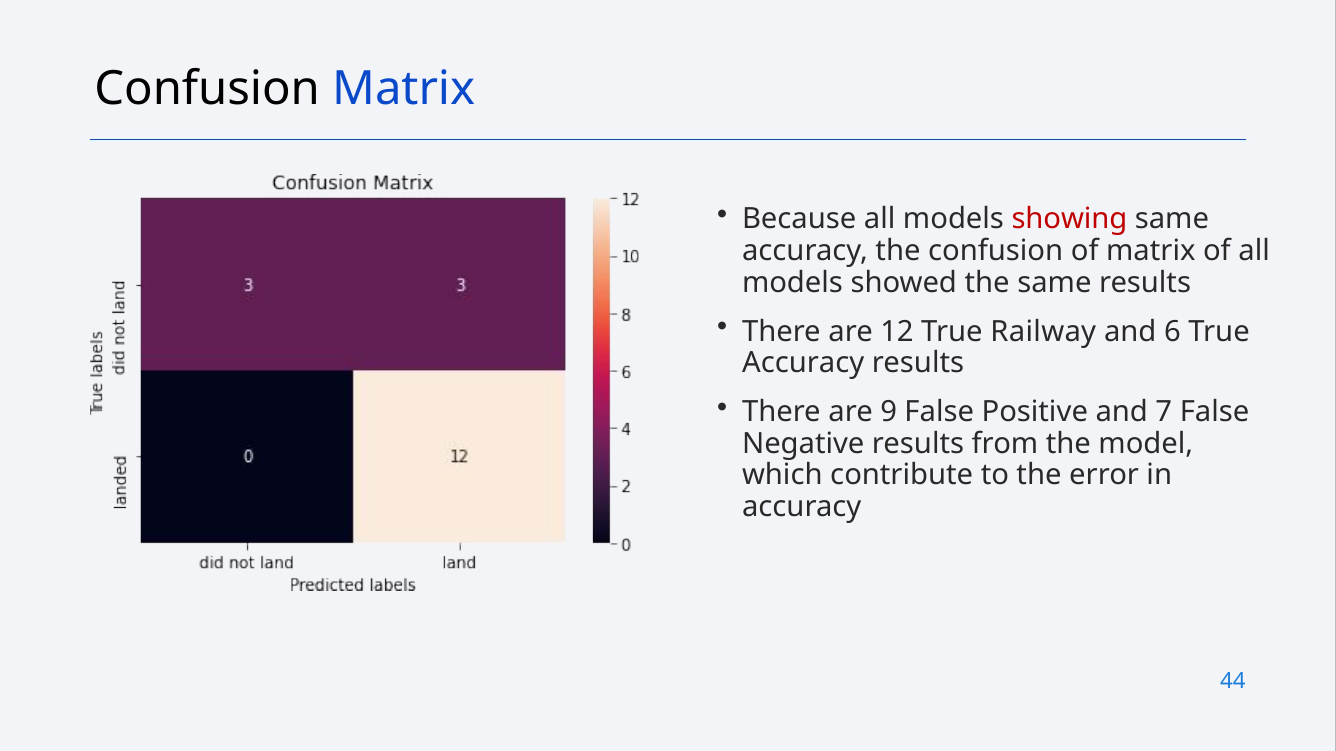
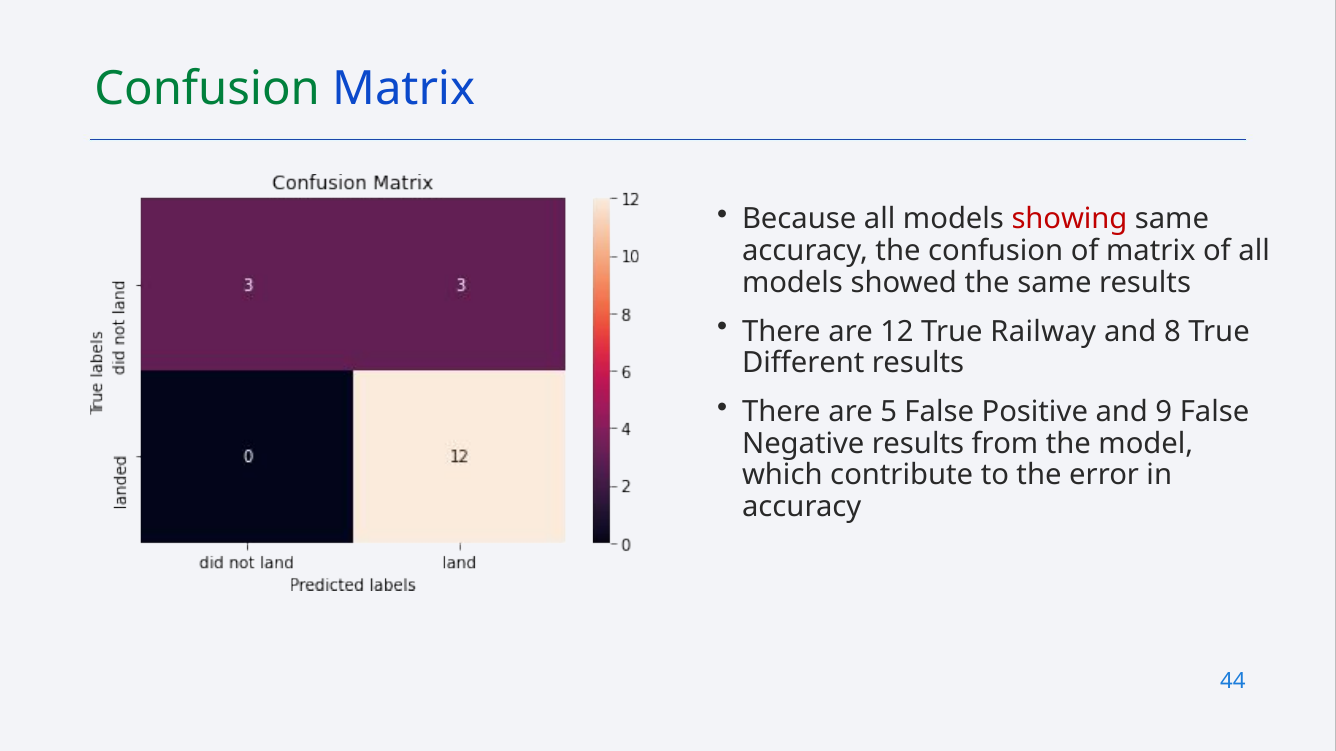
Confusion colour: black -> green (207, 89)
6: 6 -> 8 (1172, 332)
Accuracy: Accuracy -> Different (803, 363)
9: 9 -> 5 (889, 412)
7: 7 -> 9 (1164, 412)
